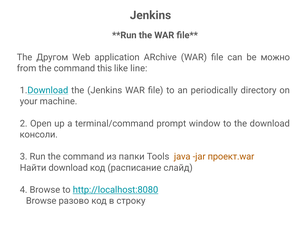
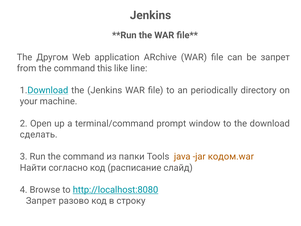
be можно: можно -> запрет (275, 57)
консоли: консоли -> сделать (39, 134)
проект.war: проект.war -> кодом.war (231, 157)
Найти download: download -> согласно (68, 168)
Browse: Browse -> Запрет (41, 201)
